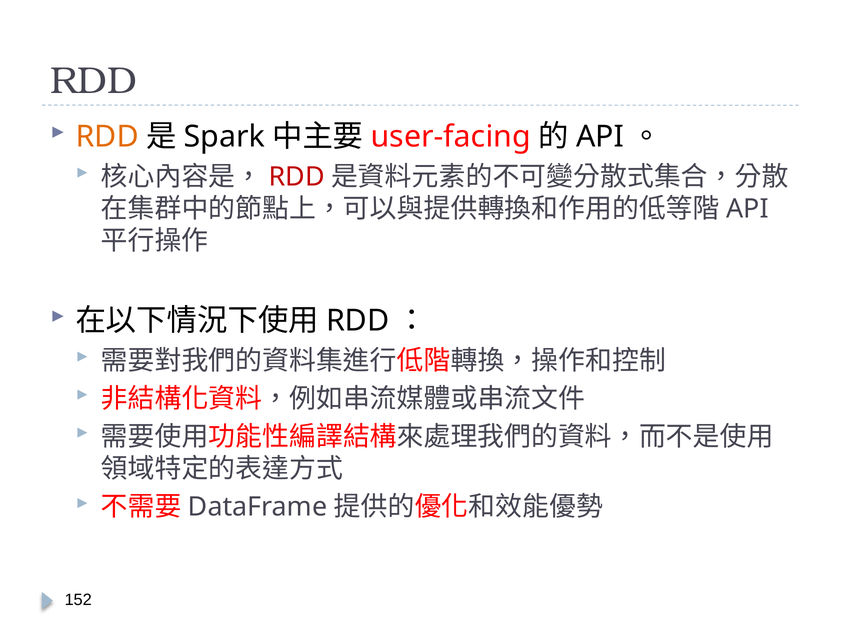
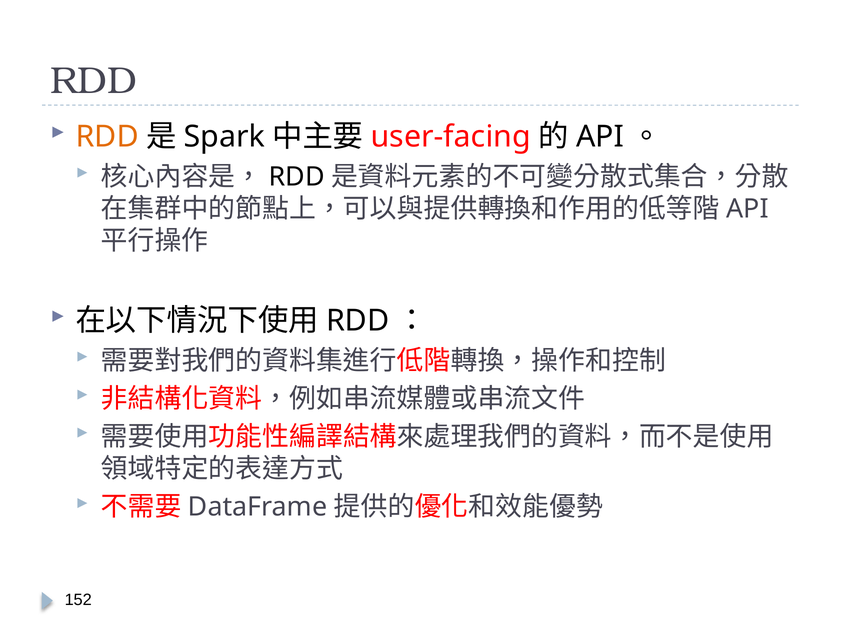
RDD colour: red -> black (297, 177)
